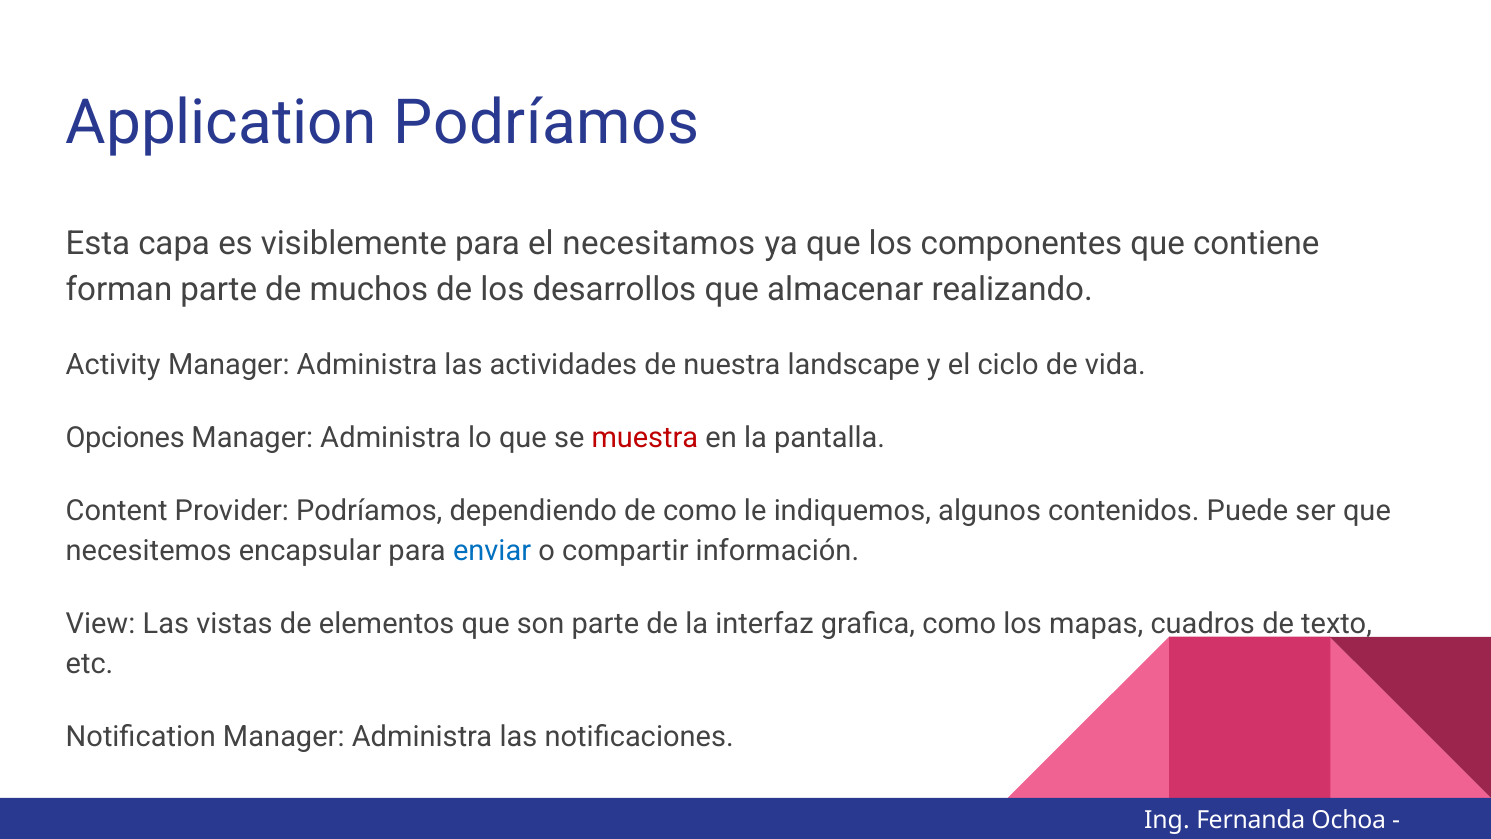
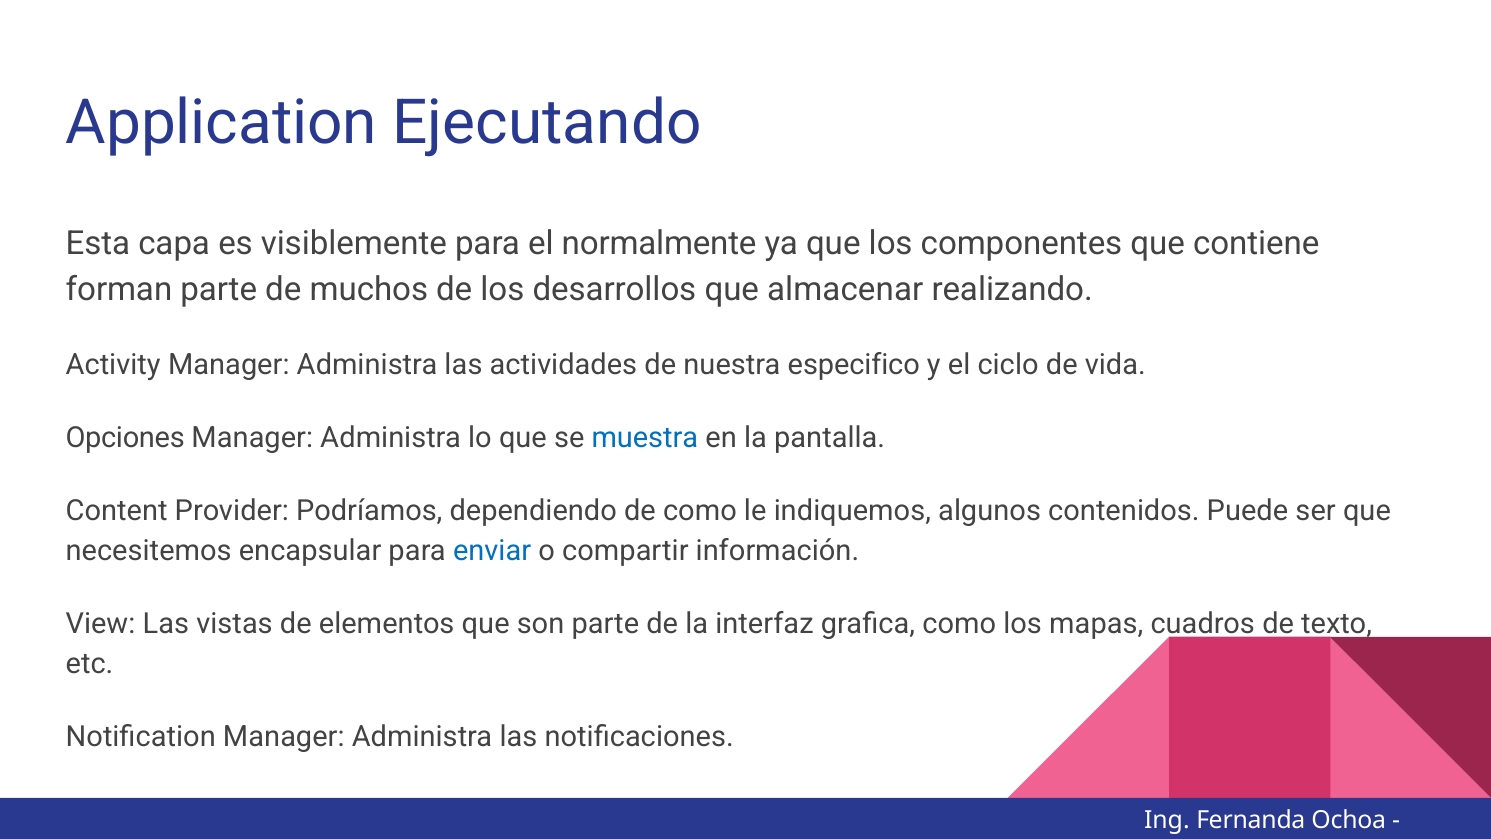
Application Podríamos: Podríamos -> Ejecutando (547, 123)
necesitamos: necesitamos -> normalmente (659, 244)
landscape: landscape -> especifico (854, 364)
muestra colour: red -> blue (645, 438)
